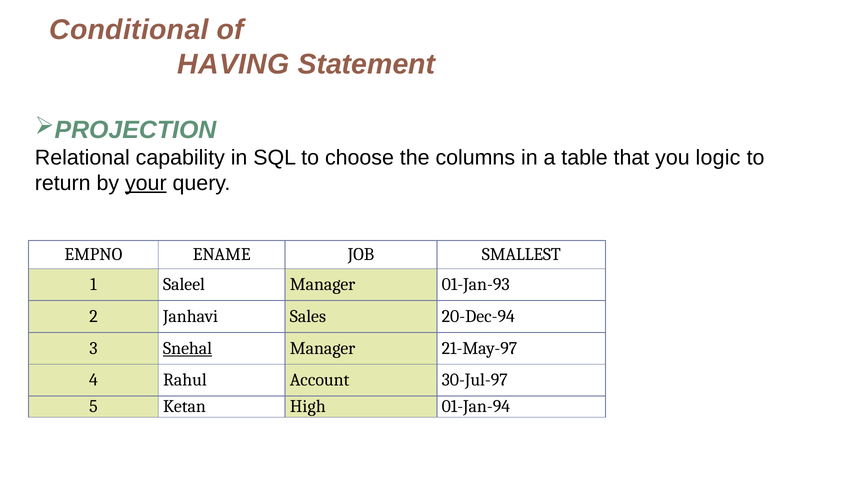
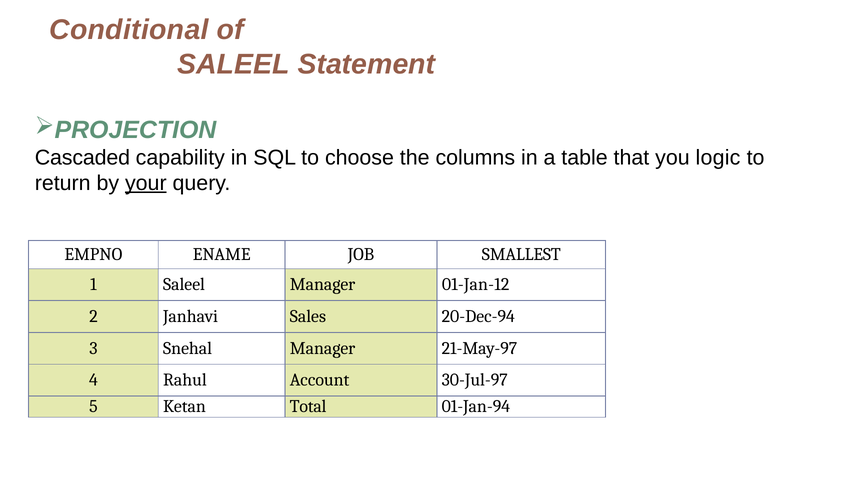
HAVING: HAVING -> SALEEL (233, 64)
Relational: Relational -> Cascaded (82, 157)
01-Jan-93: 01-Jan-93 -> 01-Jan-12 (476, 285)
Snehal underline: present -> none (188, 348)
High: High -> Total (308, 406)
